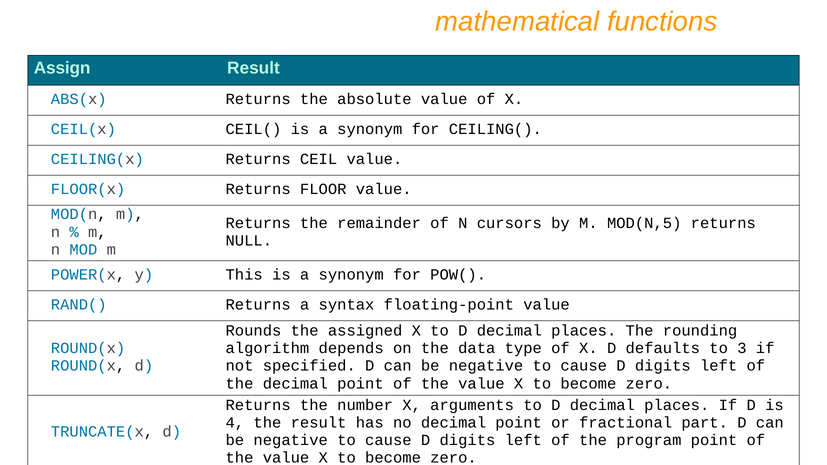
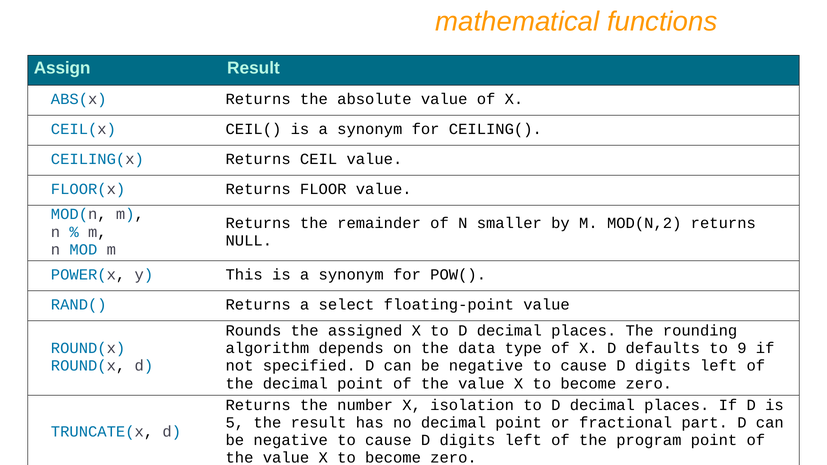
cursors: cursors -> smaller (509, 223)
MOD(N,5: MOD(N,5 -> MOD(N,2 (644, 223)
syntax: syntax -> select (347, 305)
3: 3 -> 9 (742, 348)
arguments: arguments -> isolation (472, 405)
4: 4 -> 5 (235, 423)
